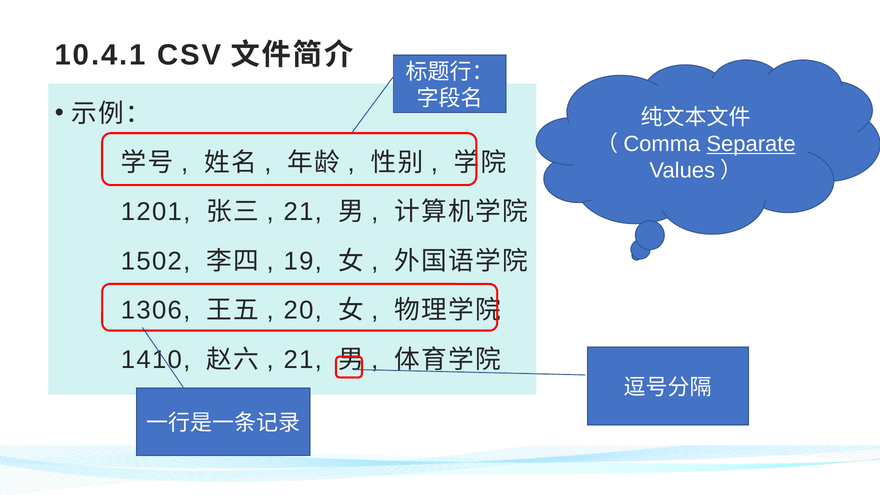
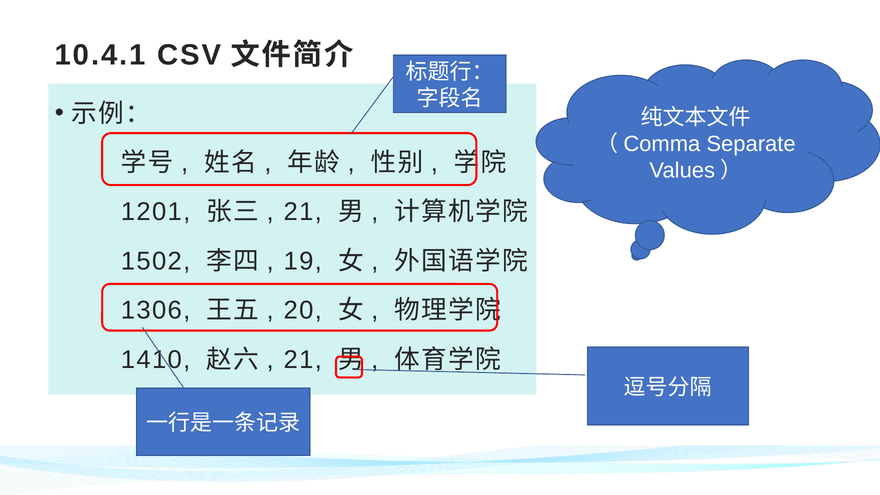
Separate underline: present -> none (751, 144)
